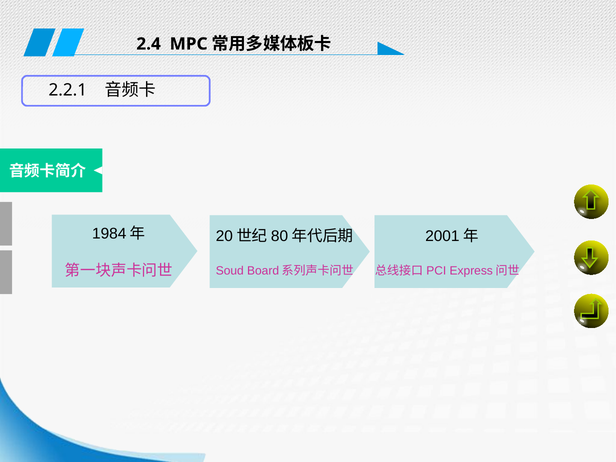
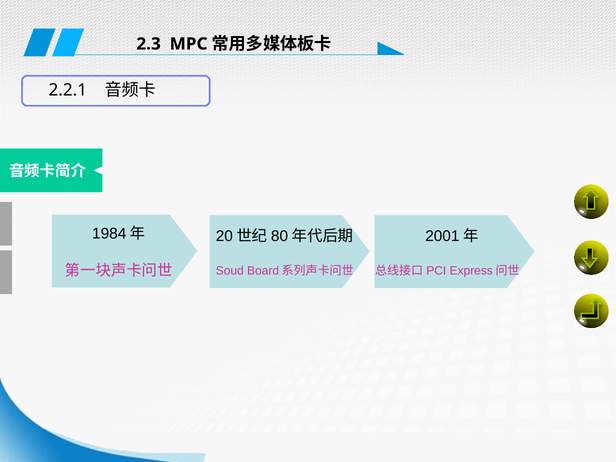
2.4: 2.4 -> 2.3 (149, 44)
